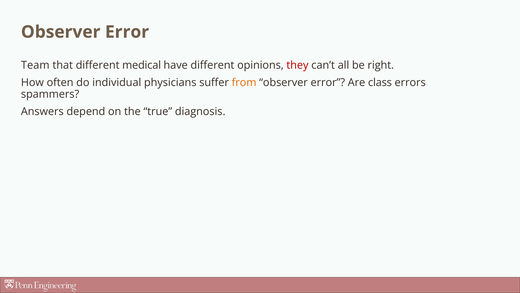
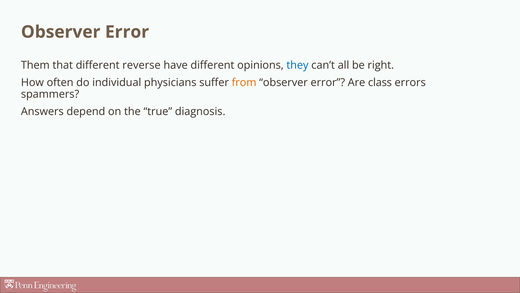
Team: Team -> Them (35, 65)
medical: medical -> reverse (142, 65)
they colour: red -> blue (297, 65)
